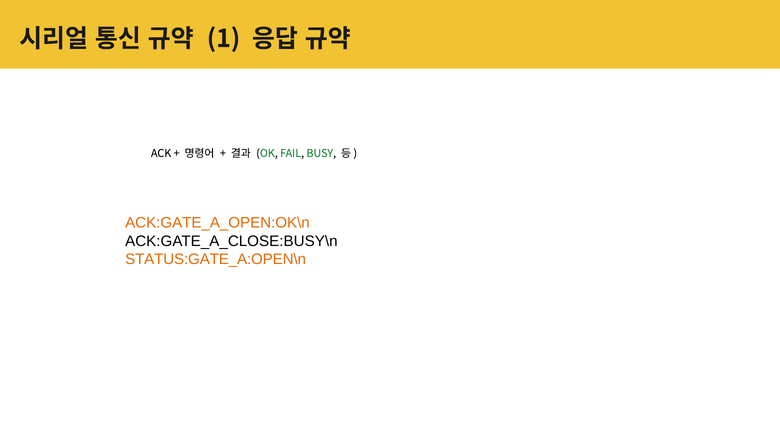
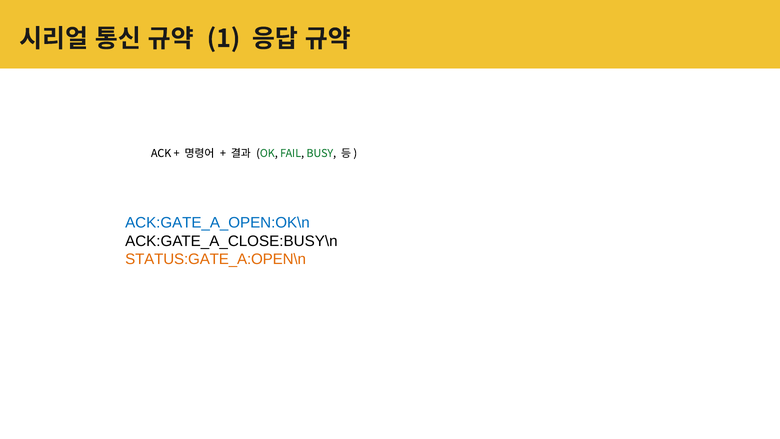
ACK:GATE_A_OPEN:OK\n colour: orange -> blue (217, 223)
